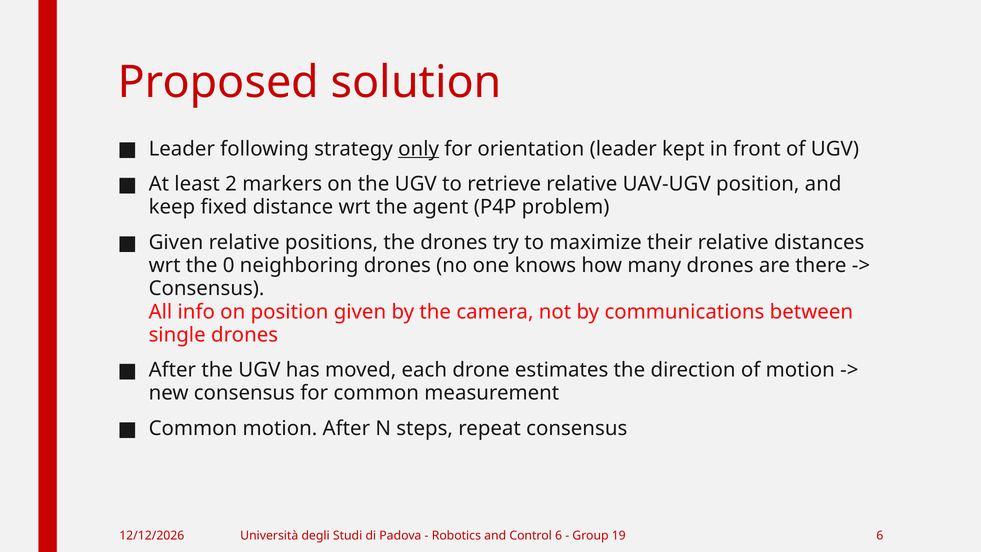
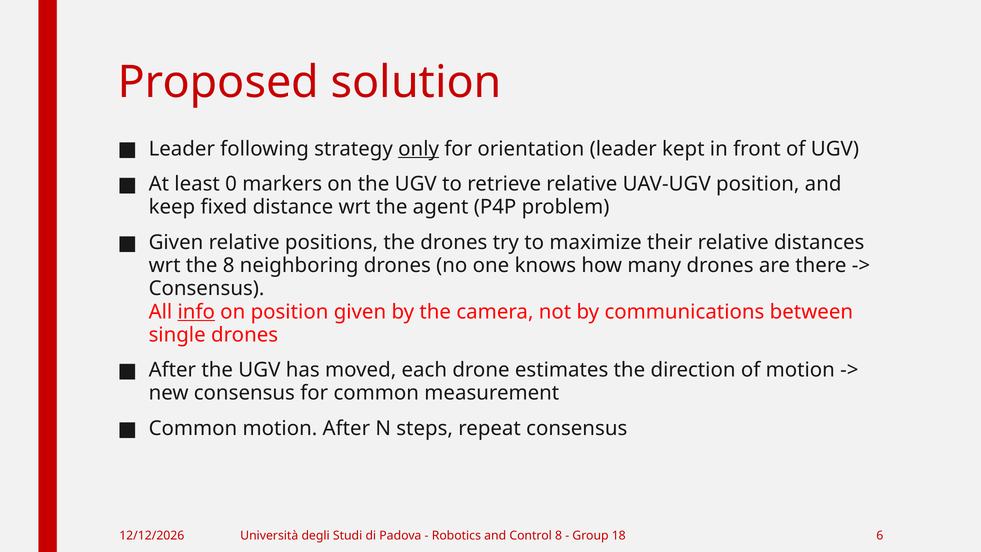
2: 2 -> 0 (231, 184)
the 0: 0 -> 8 (229, 266)
info underline: none -> present (196, 312)
Control 6: 6 -> 8 (559, 535)
19: 19 -> 18 (619, 535)
